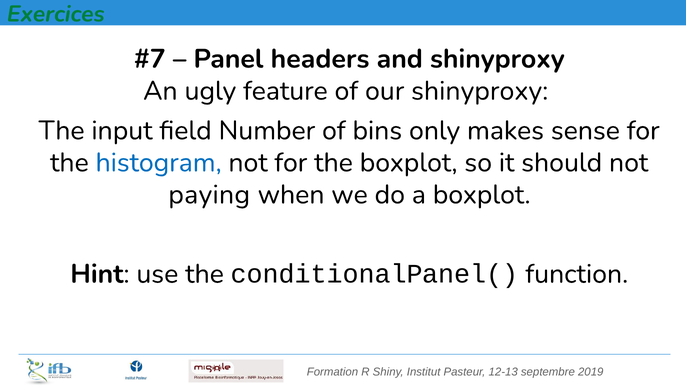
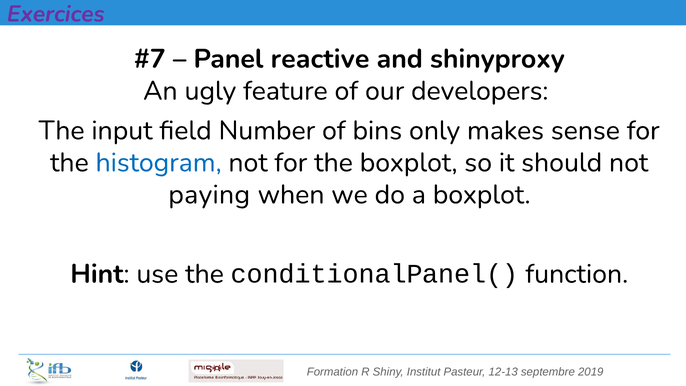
Exercices colour: green -> purple (56, 14)
headers: headers -> reactive (320, 59)
our shinyproxy: shinyproxy -> developers (480, 91)
